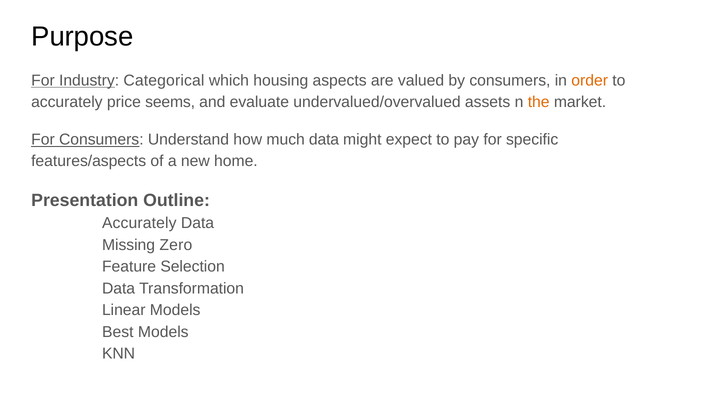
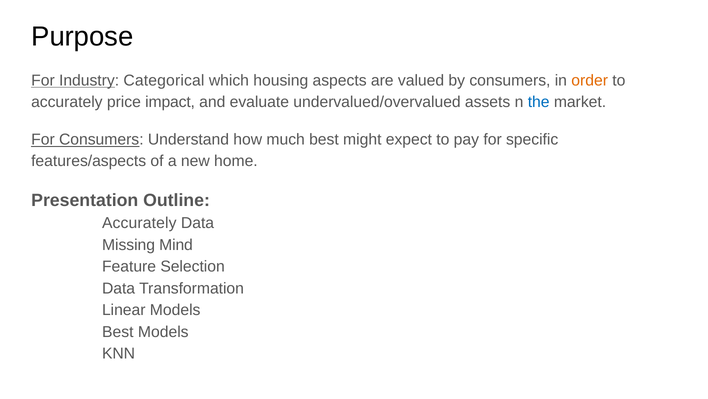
seems: seems -> impact (170, 102)
the colour: orange -> blue (539, 102)
much data: data -> best (324, 139)
Zero: Zero -> Mind (176, 244)
